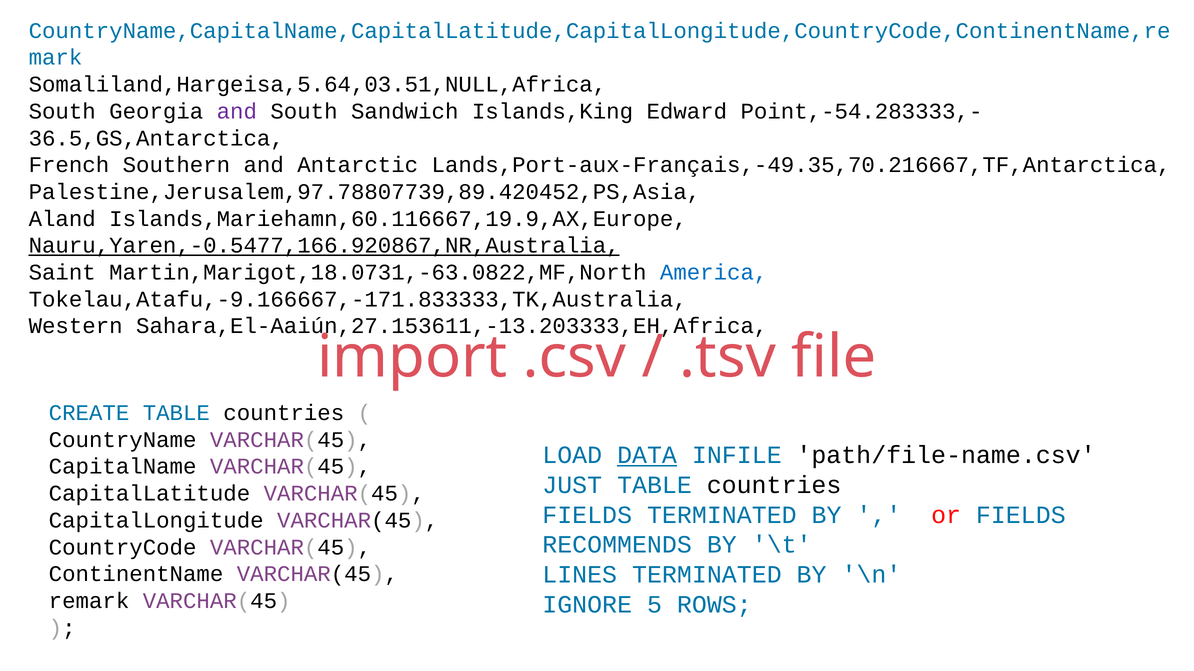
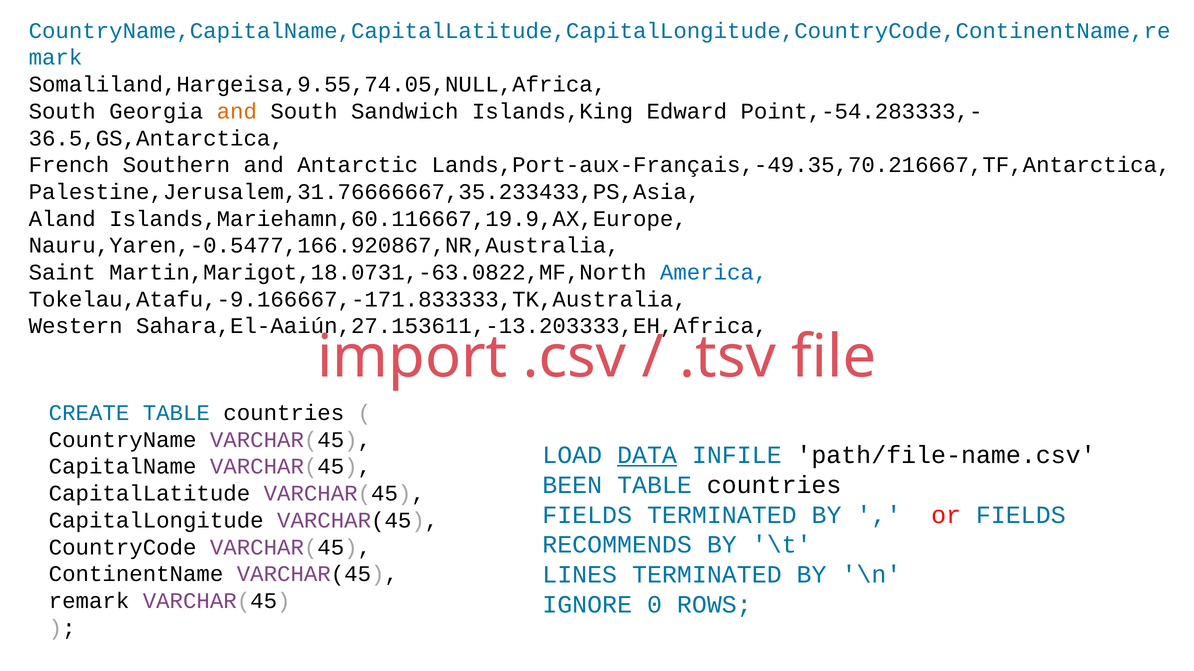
Somaliland,Hargeisa,5.64,03.51,NULL,Africa: Somaliland,Hargeisa,5.64,03.51,NULL,Africa -> Somaliland,Hargeisa,9.55,74.05,NULL,Africa (317, 85)
and colour: purple -> orange (237, 111)
Palestine,Jerusalem,97.78807739,89.420452,PS,Asia: Palestine,Jerusalem,97.78807739,89.420452,PS,Asia -> Palestine,Jerusalem,31.76666667,35.233433,PS,Asia (364, 192)
Nauru,Yaren,-0.5477,166.920867,NR,Australia underline: present -> none (324, 246)
JUST: JUST -> BEEN (572, 485)
5: 5 -> 0 (654, 605)
